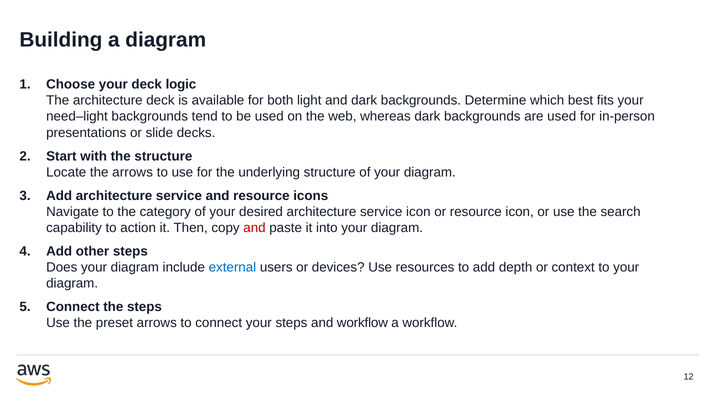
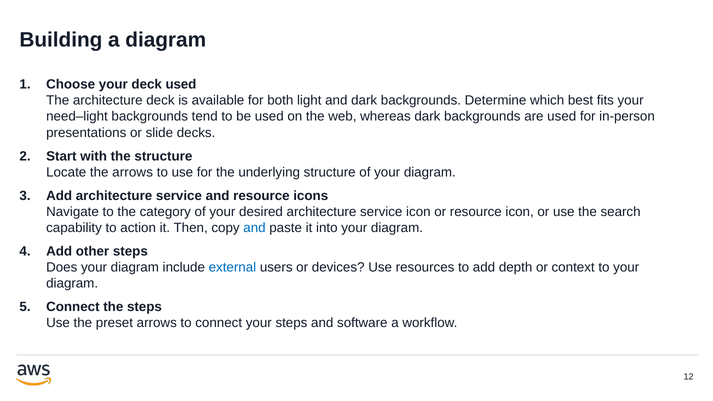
deck logic: logic -> used (181, 85)
and colour: red -> blue (254, 228)
and workflow: workflow -> software (362, 323)
